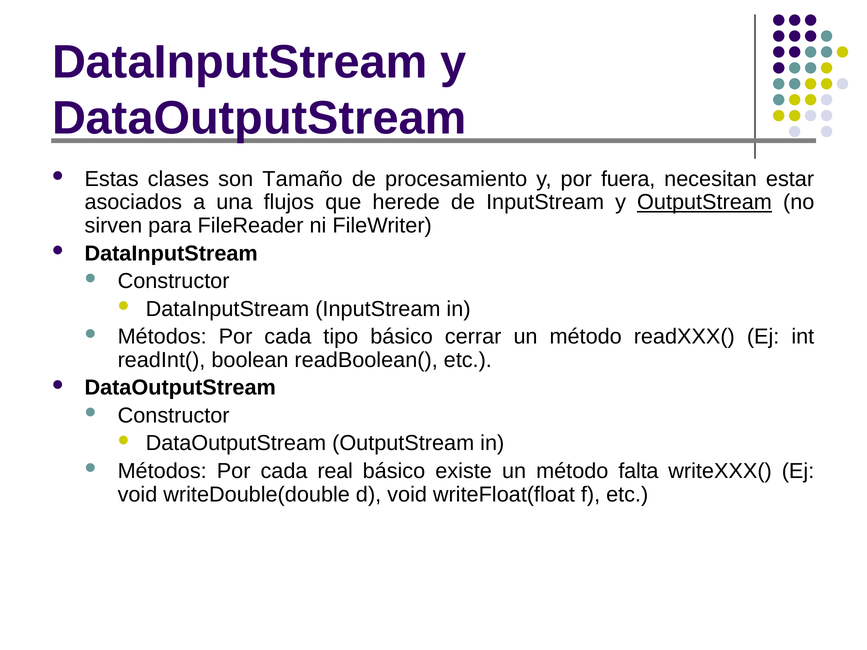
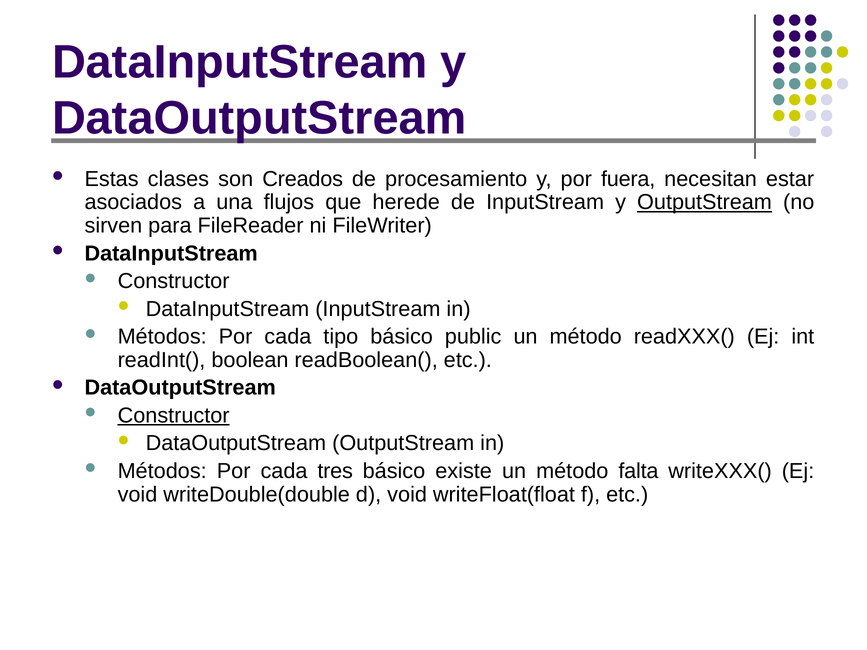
Tamaño: Tamaño -> Creados (303, 179)
cerrar: cerrar -> public (473, 337)
Constructor underline: none -> present (174, 416)
real: real -> tres (335, 471)
